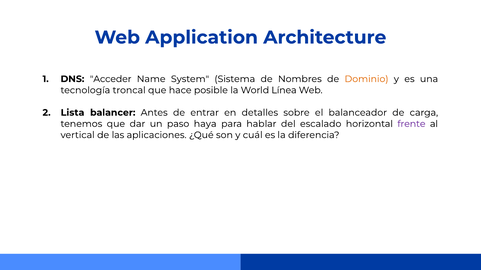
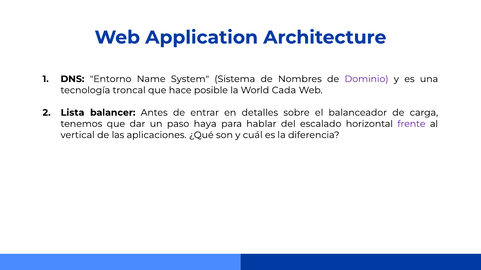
Acceder: Acceder -> Entorno (111, 79)
Dominio colour: orange -> purple (366, 79)
Línea: Línea -> Cada (284, 90)
